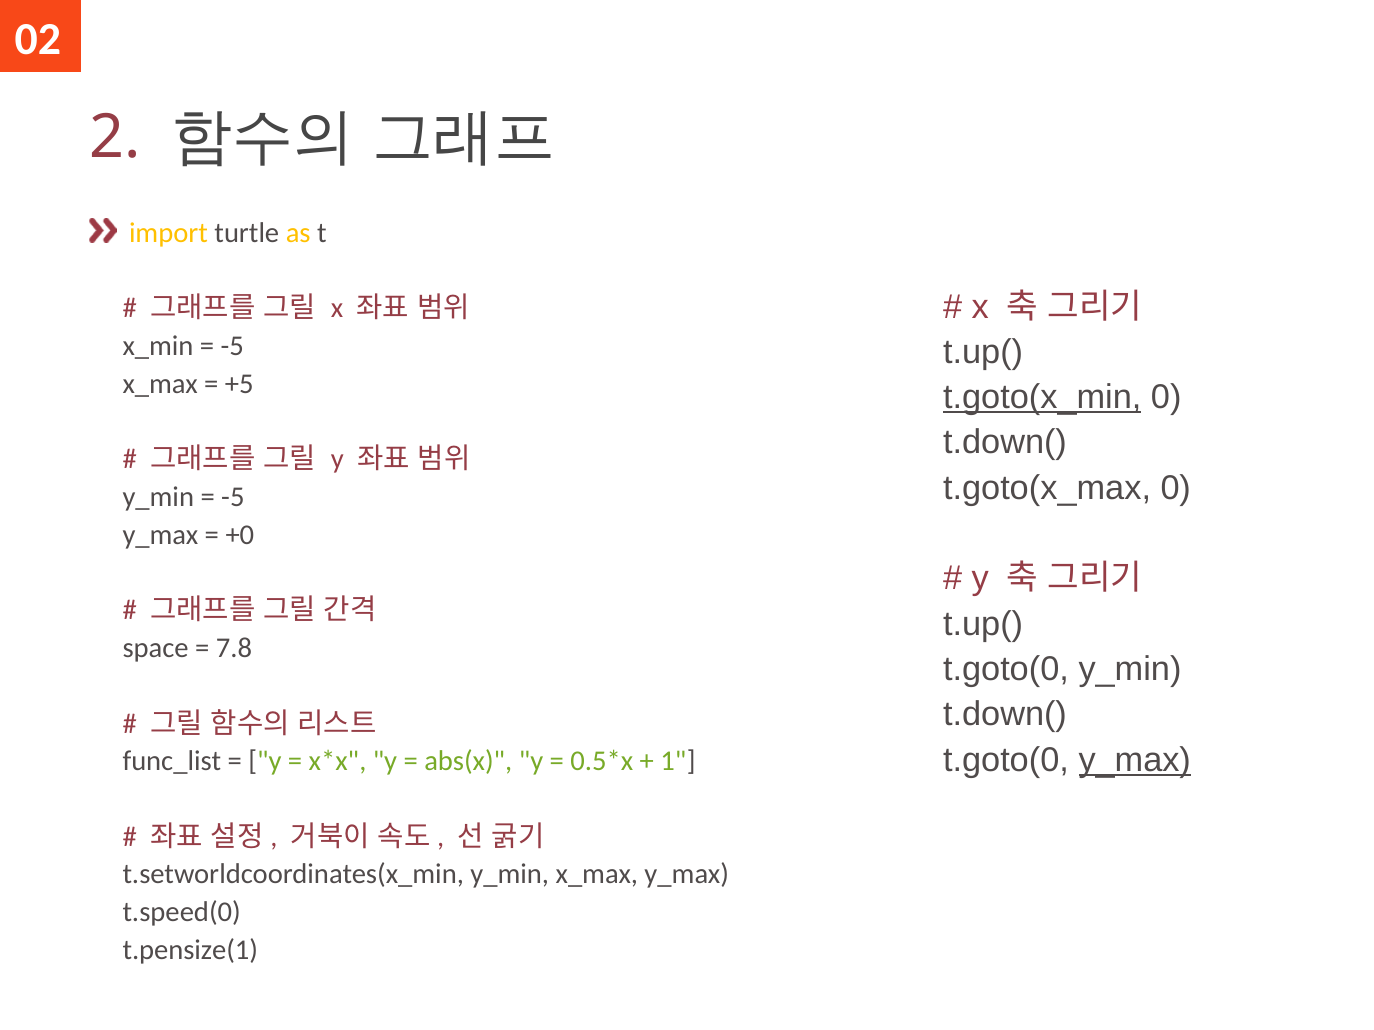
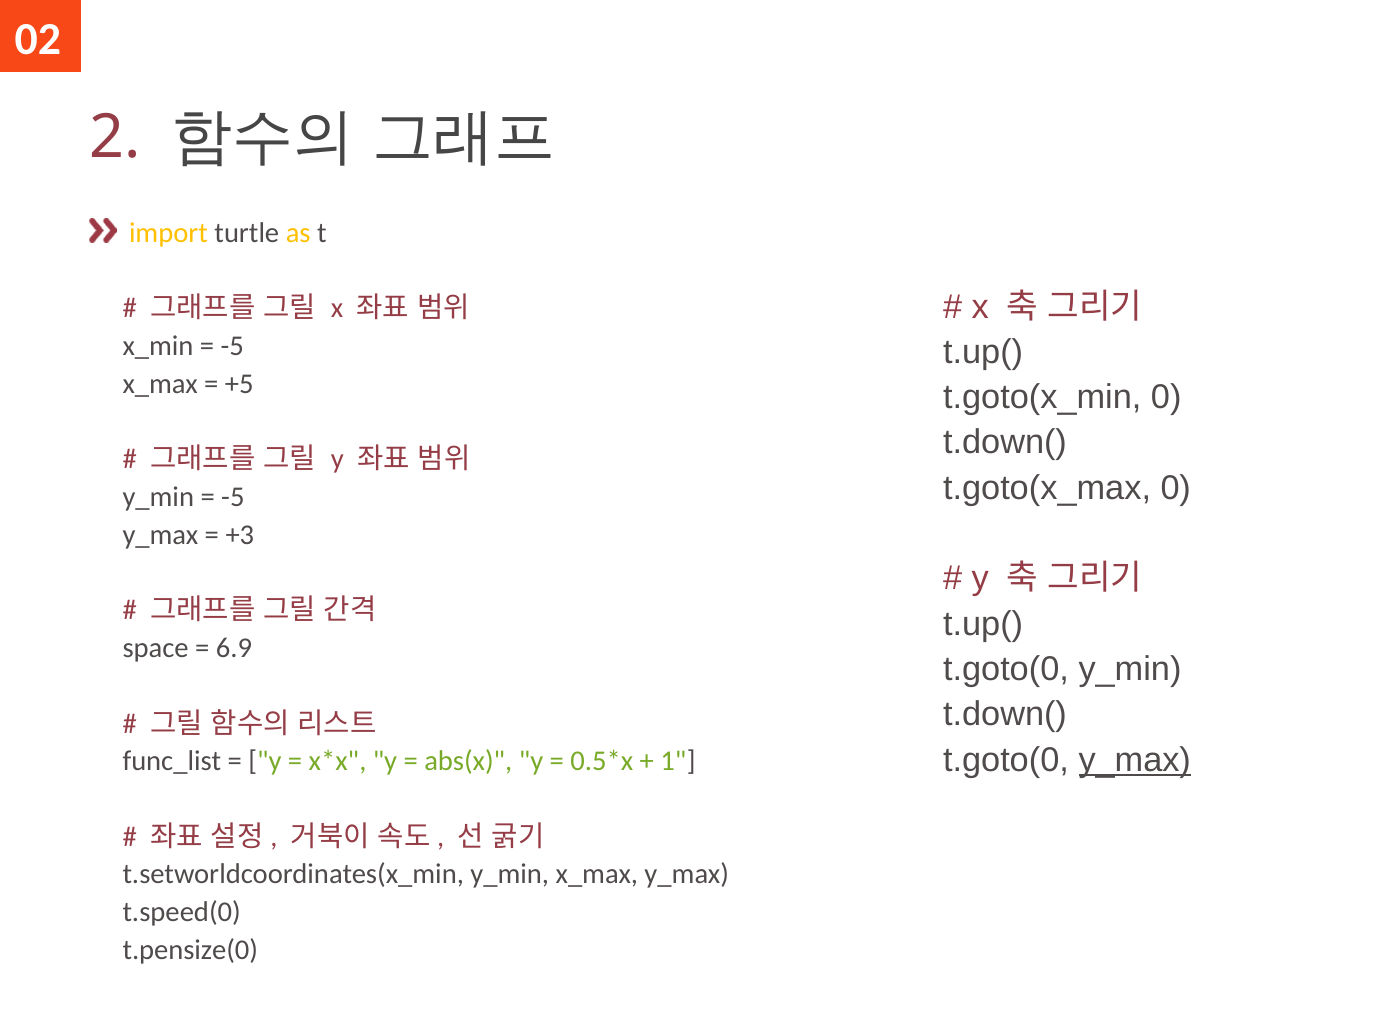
t.goto(x_min underline: present -> none (1042, 398)
+0: +0 -> +3 (240, 535)
7.8: 7.8 -> 6.9 (234, 648)
t.pensize(1: t.pensize(1 -> t.pensize(0 (190, 950)
